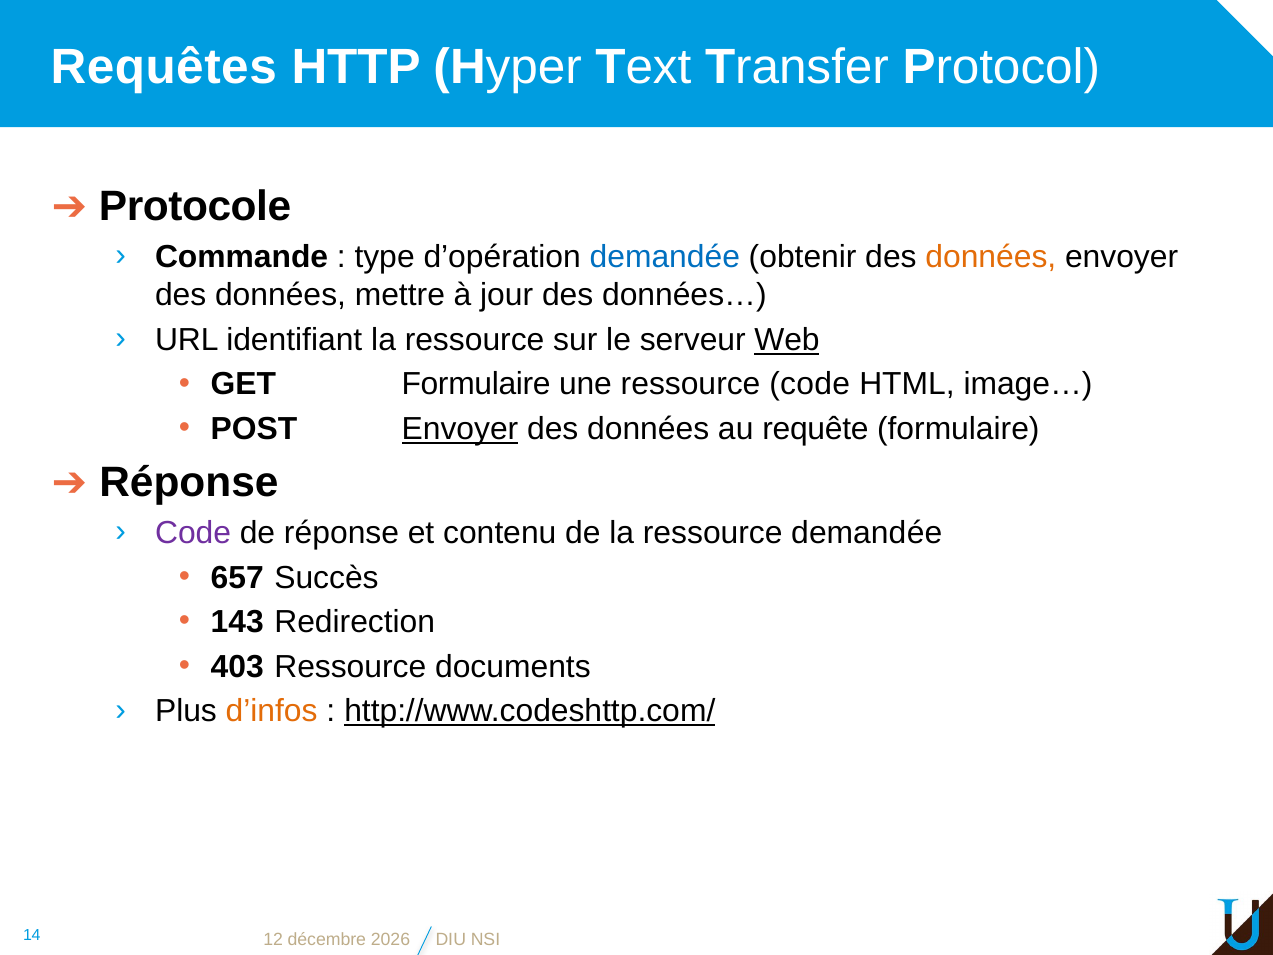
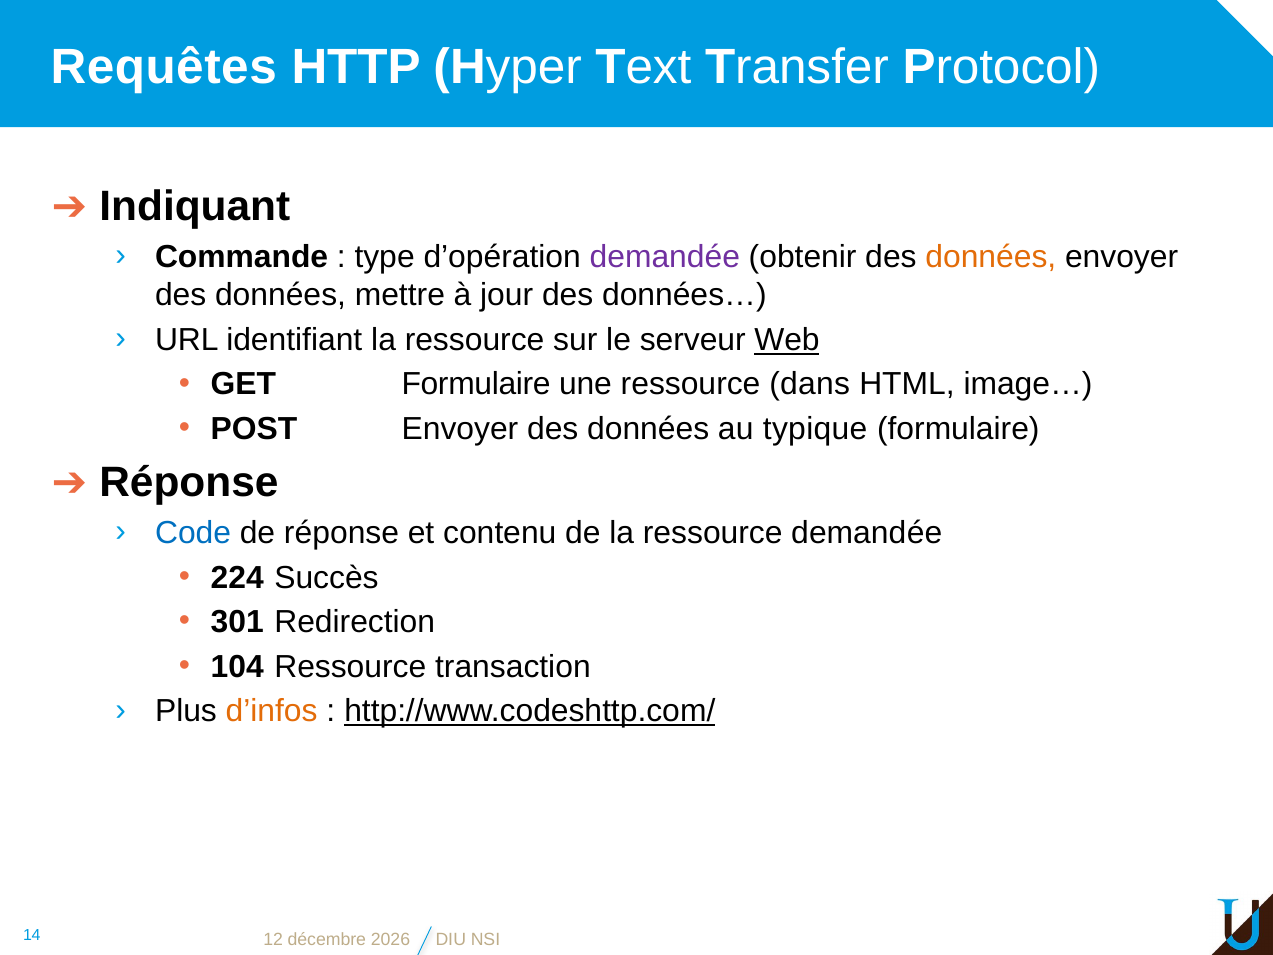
Protocole: Protocole -> Indiquant (195, 207)
demandée colour: blue -> purple (665, 257)
ressource code: code -> dans (810, 384)
Envoyer underline: present -> none (460, 429)
requête: requête -> typique (815, 429)
Code colour: purple -> blue (193, 533)
657: 657 -> 224 (237, 577)
143: 143 -> 301 (237, 622)
403: 403 -> 104 (237, 667)
documents: documents -> transaction (513, 667)
